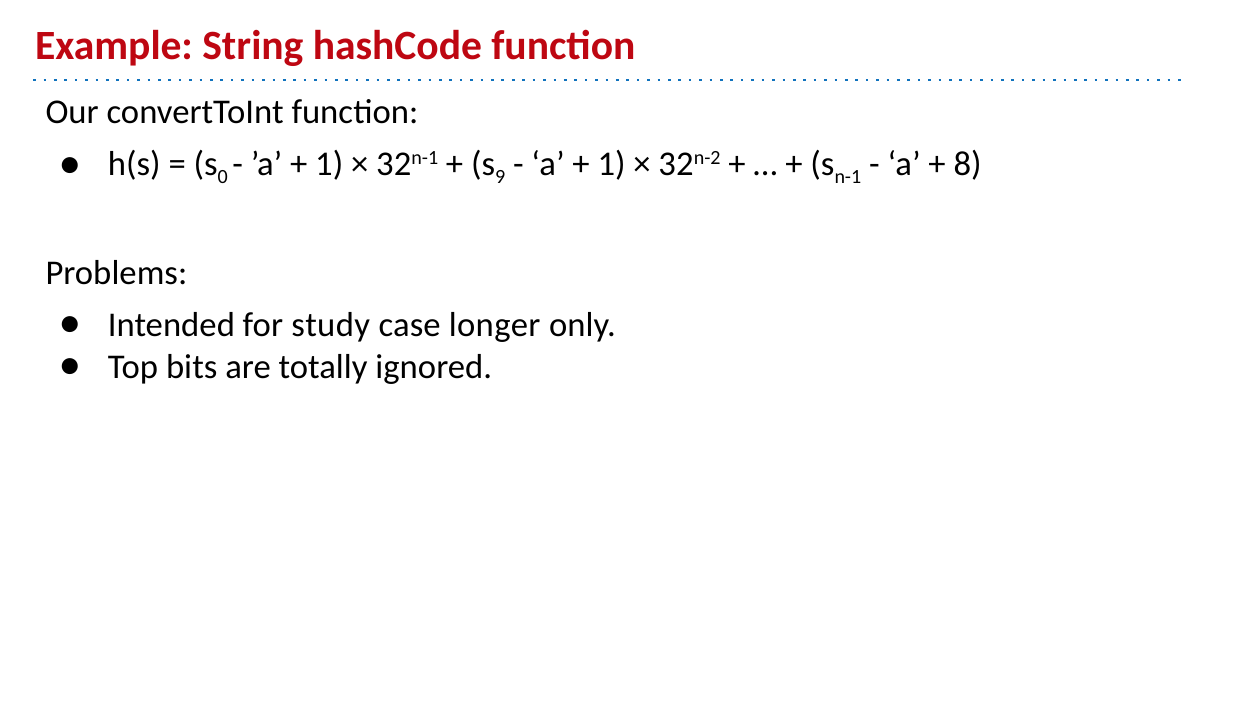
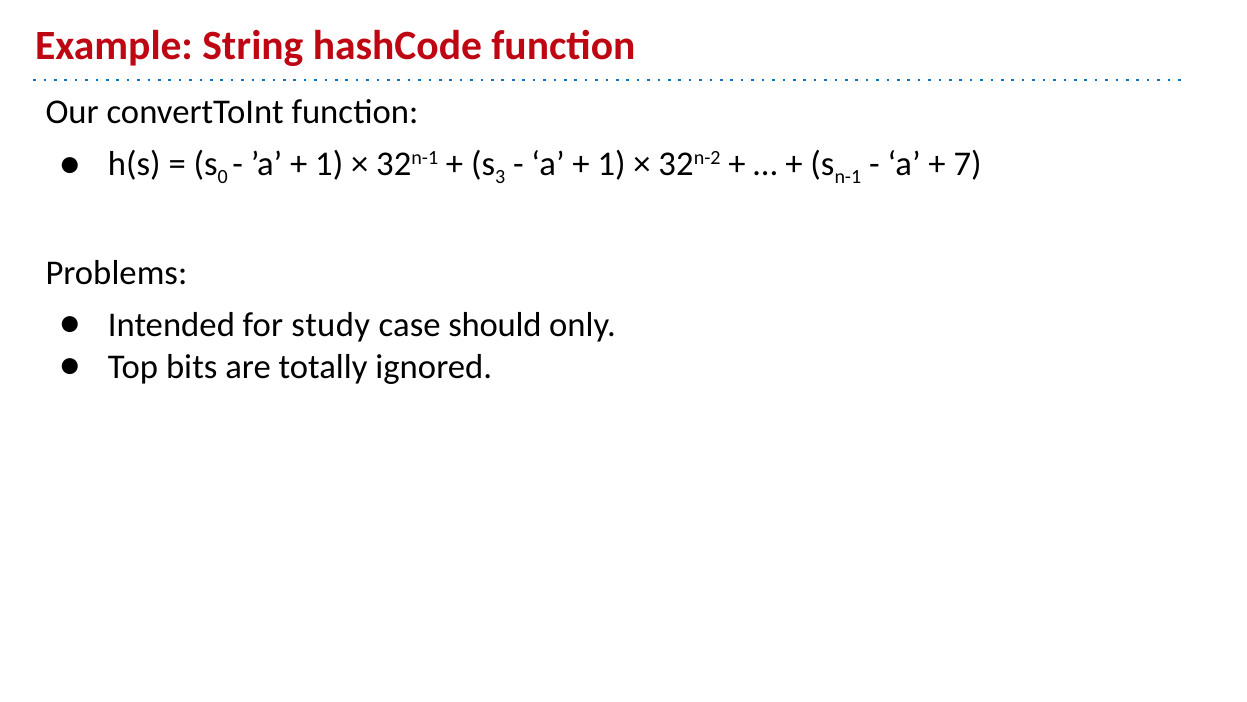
9: 9 -> 3 (500, 177)
8: 8 -> 7 (968, 164)
longer: longer -> should (495, 325)
